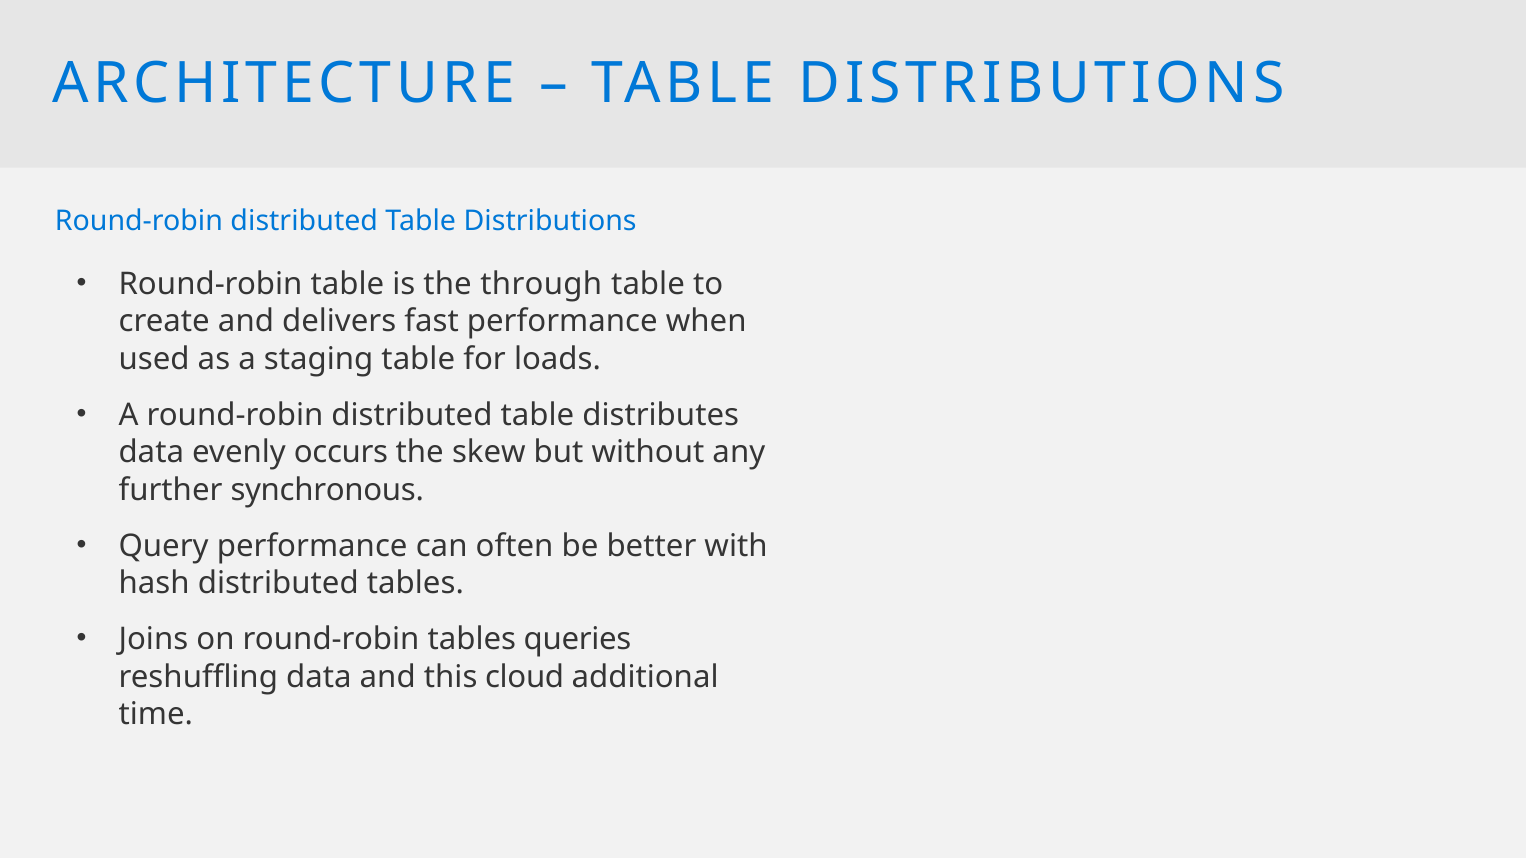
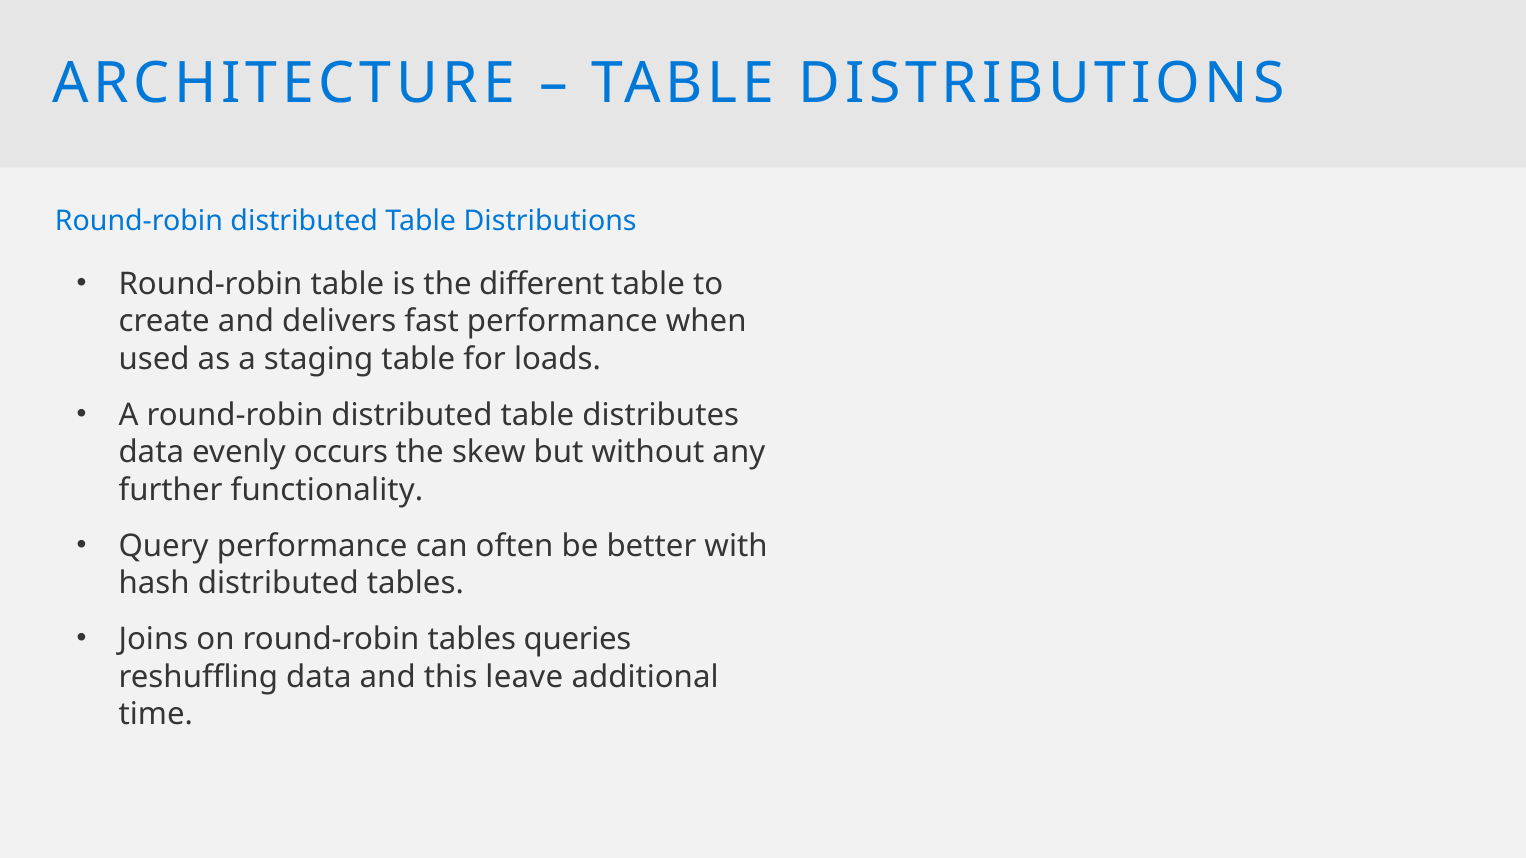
through: through -> different (542, 284)
synchronous: synchronous -> functionality (327, 490)
cloud: cloud -> leave (524, 677)
